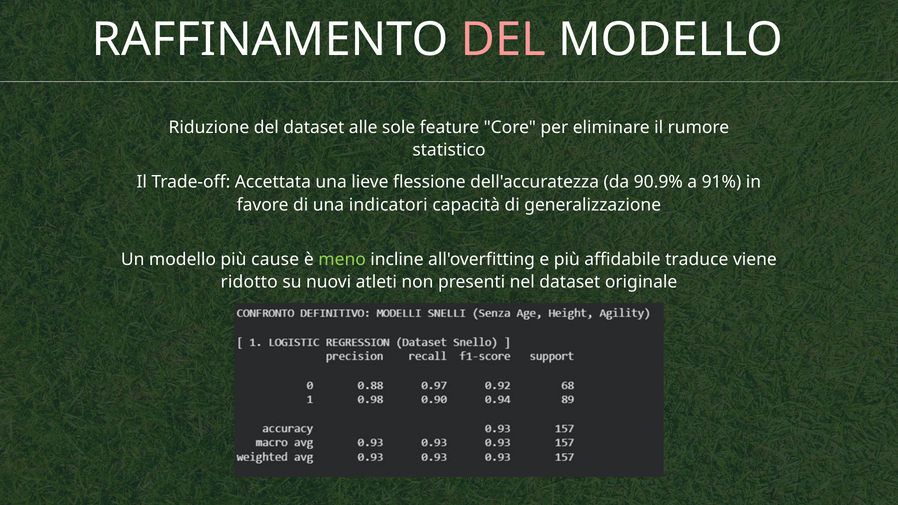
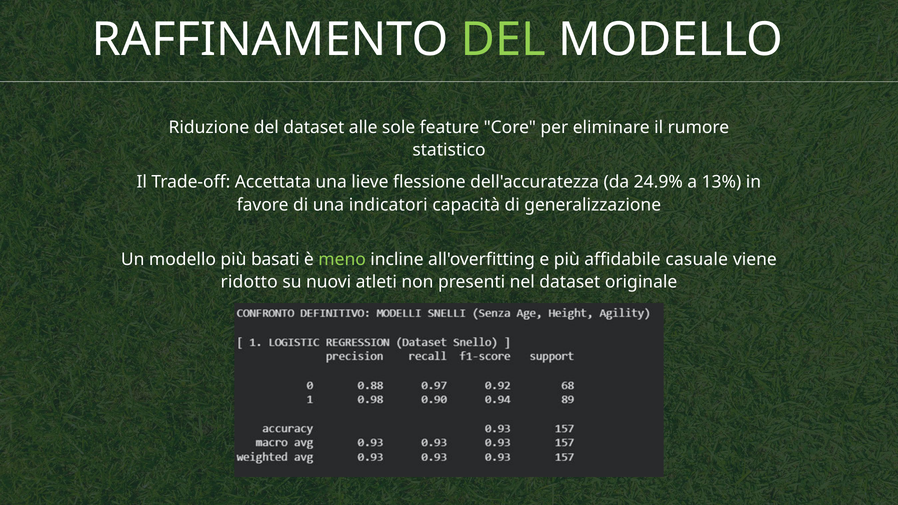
DEL colour: pink -> light green (503, 40)
90.9%: 90.9% -> 24.9% (658, 182)
91%: 91% -> 13% (721, 182)
cause: cause -> basati (275, 260)
traduce: traduce -> casuale (697, 260)
